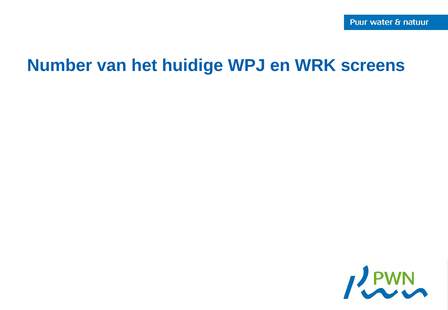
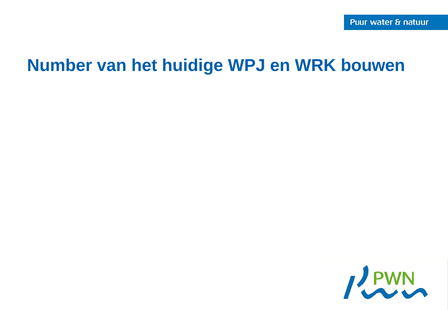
screens: screens -> bouwen (373, 65)
